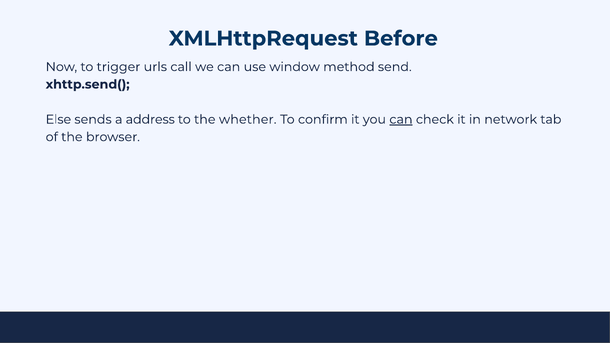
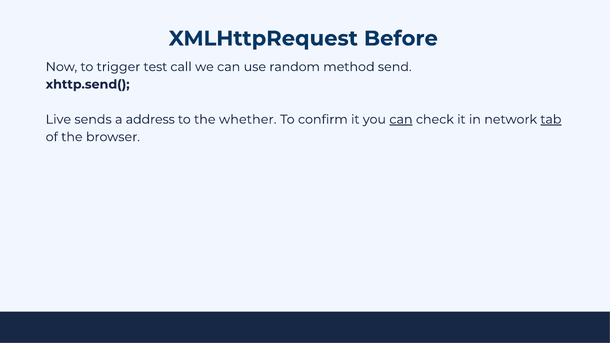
urls: urls -> test (155, 67)
window: window -> random (295, 67)
Else: Else -> Live (58, 119)
tab underline: none -> present (551, 119)
